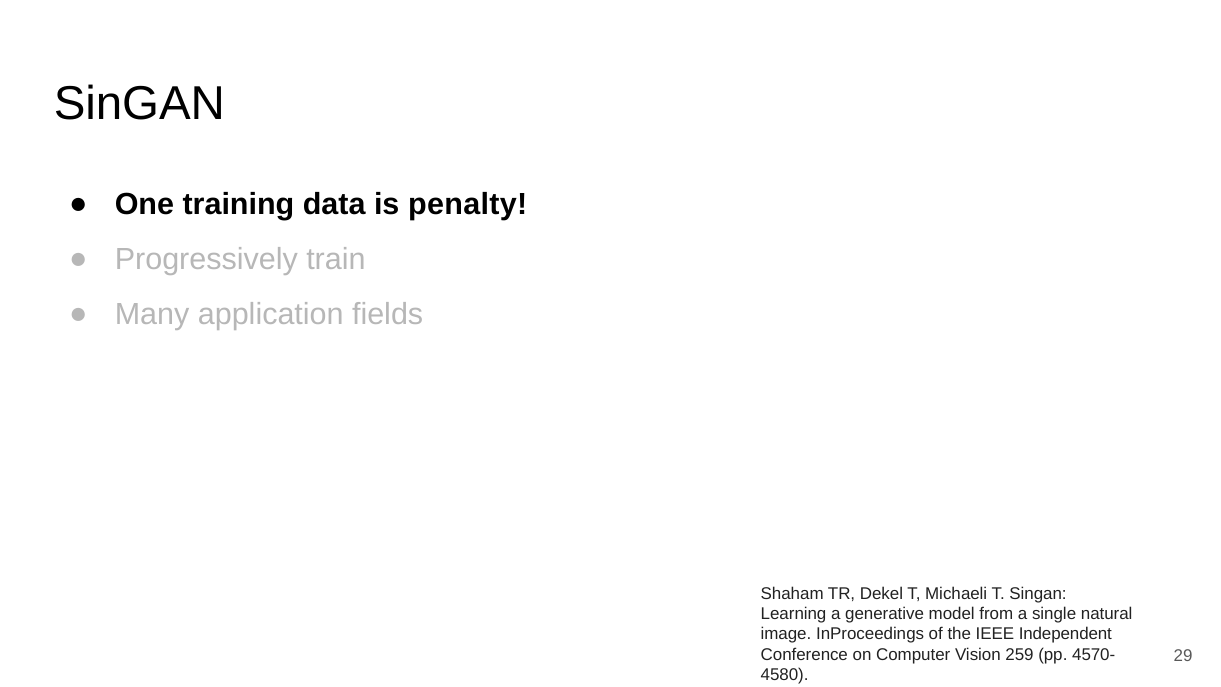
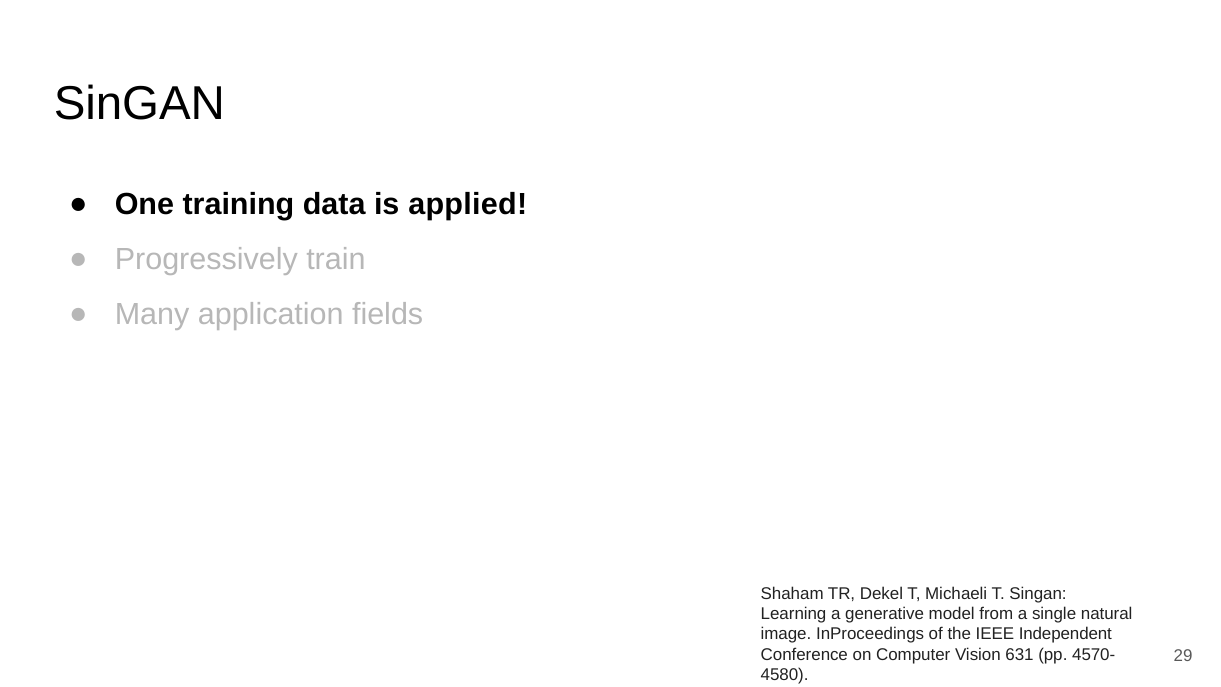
penalty: penalty -> applied (468, 205)
259: 259 -> 631 (1019, 655)
